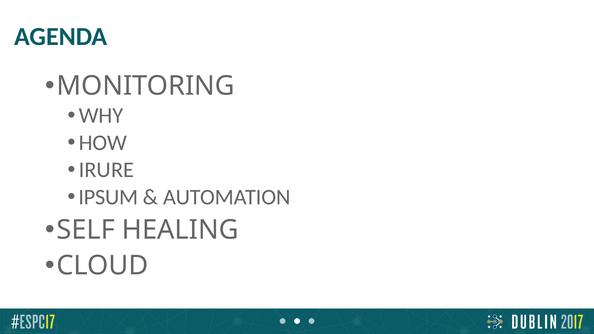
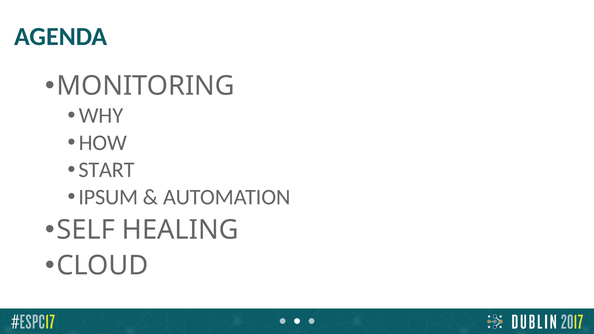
IRURE: IRURE -> START (107, 170)
